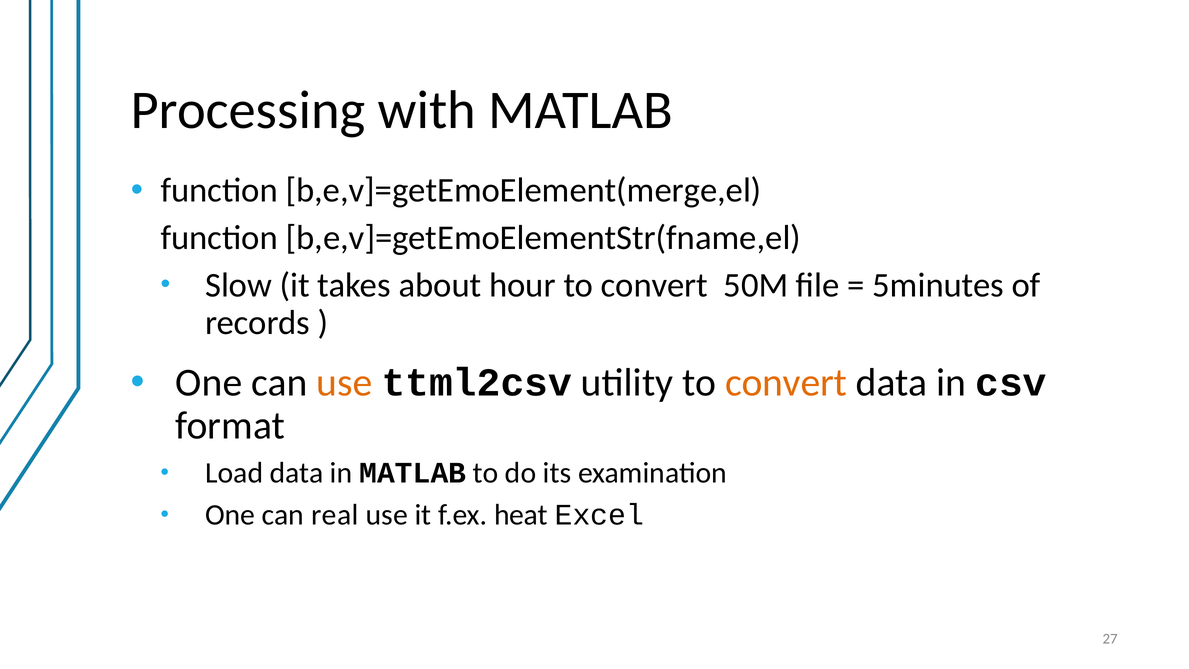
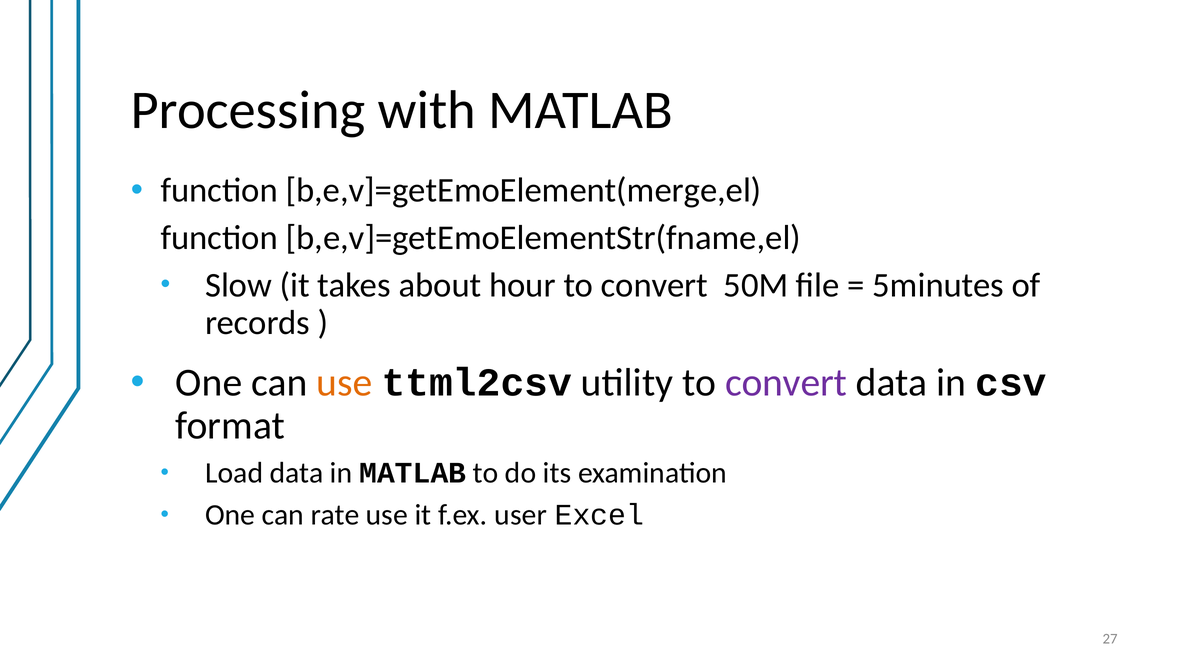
convert colour: orange -> purple (786, 383)
real: real -> rate (335, 515)
heat: heat -> user (521, 515)
